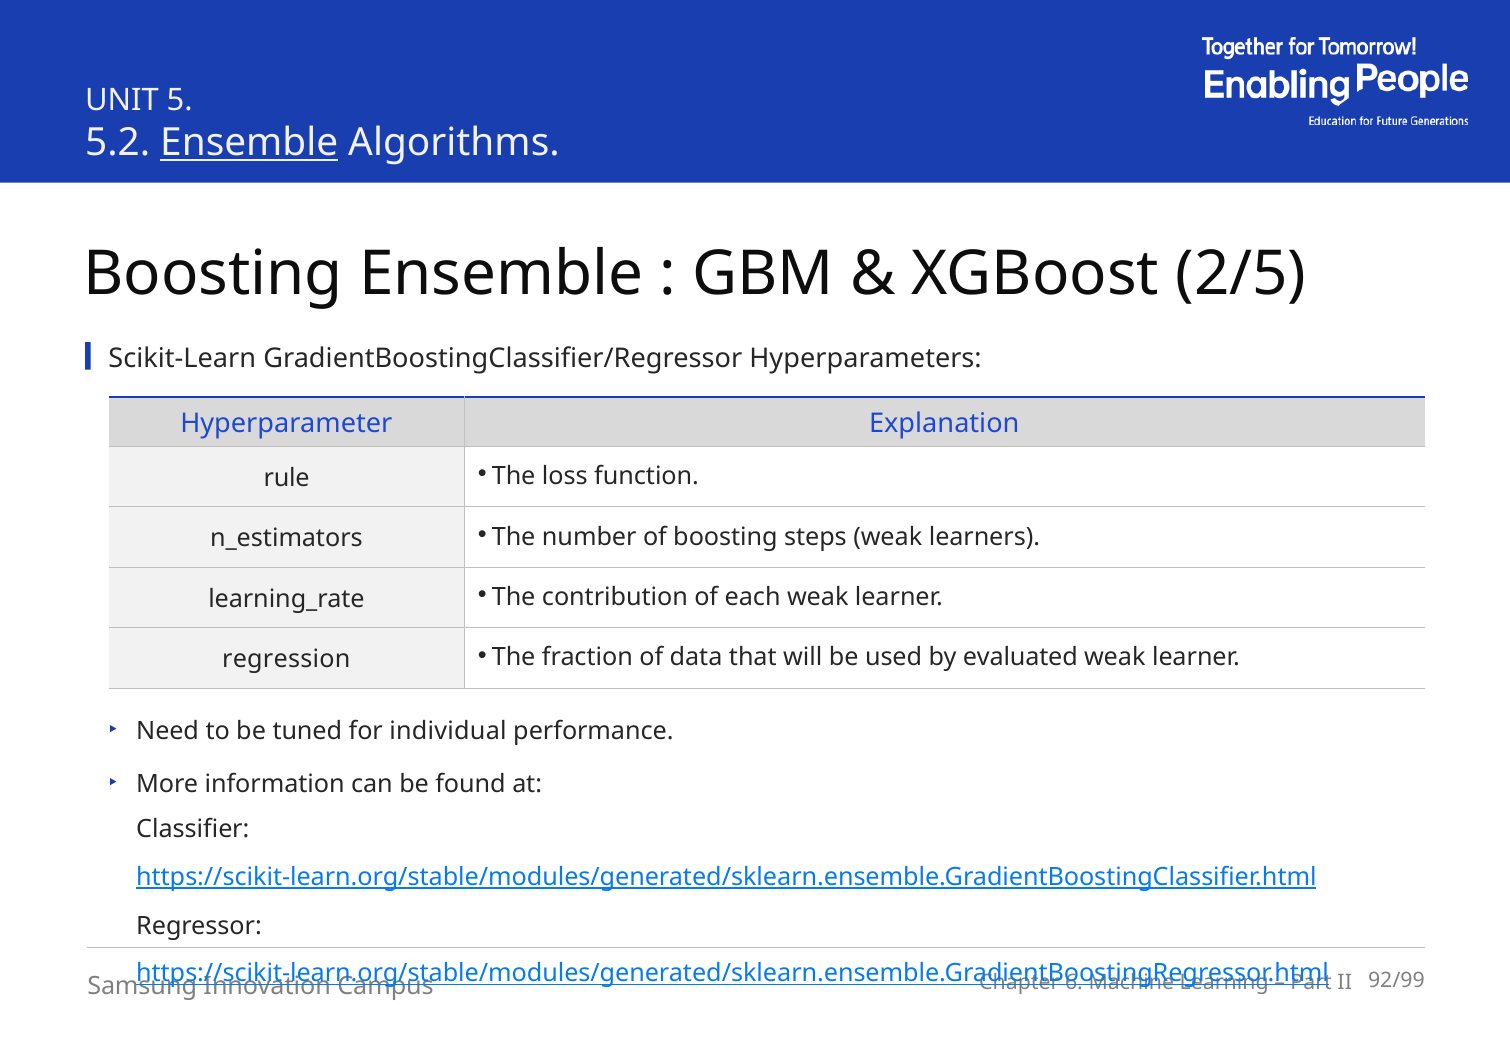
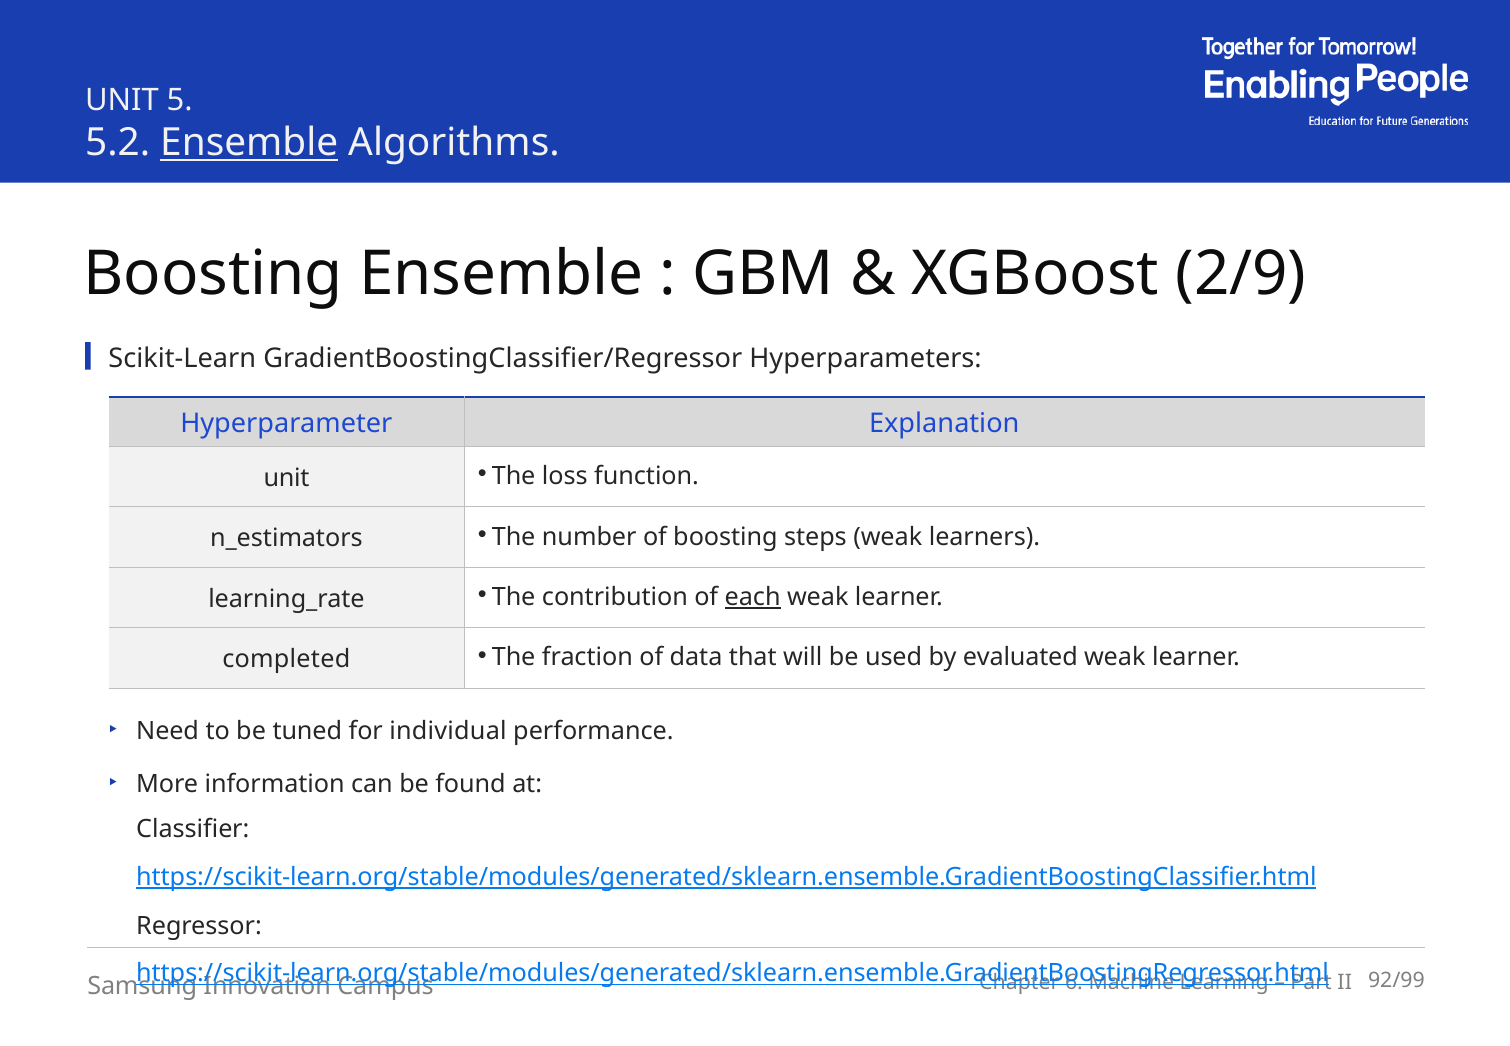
2/5: 2/5 -> 2/9 (1241, 274)
rule: rule -> unit (287, 478)
each underline: none -> present (753, 597)
regression: regression -> completed (286, 659)
